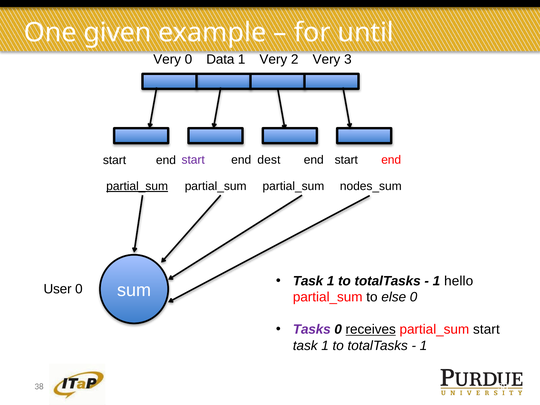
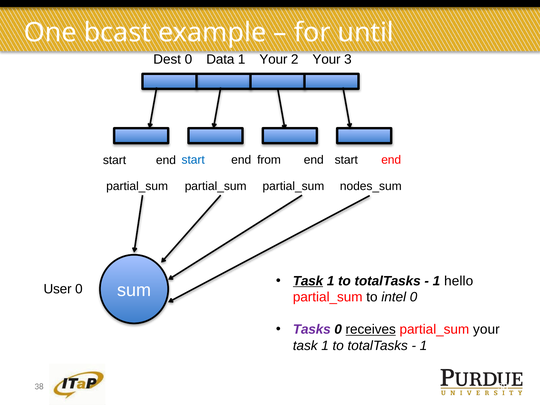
given: given -> bcast (117, 33)
Very: Very -> Dest (167, 59)
1 Very: Very -> Your (273, 59)
2 Very: Very -> Your (327, 59)
start colour: purple -> blue (193, 160)
dest: dest -> from (269, 160)
partial_sum underline: present -> none (137, 186)
Task underline: none -> present (308, 281)
else: else -> intel (394, 297)
start: start -> your (486, 330)
